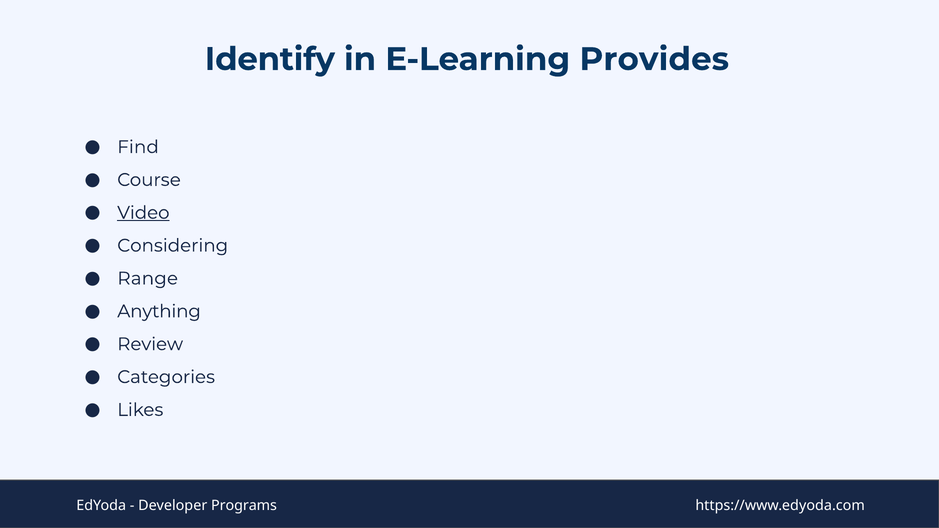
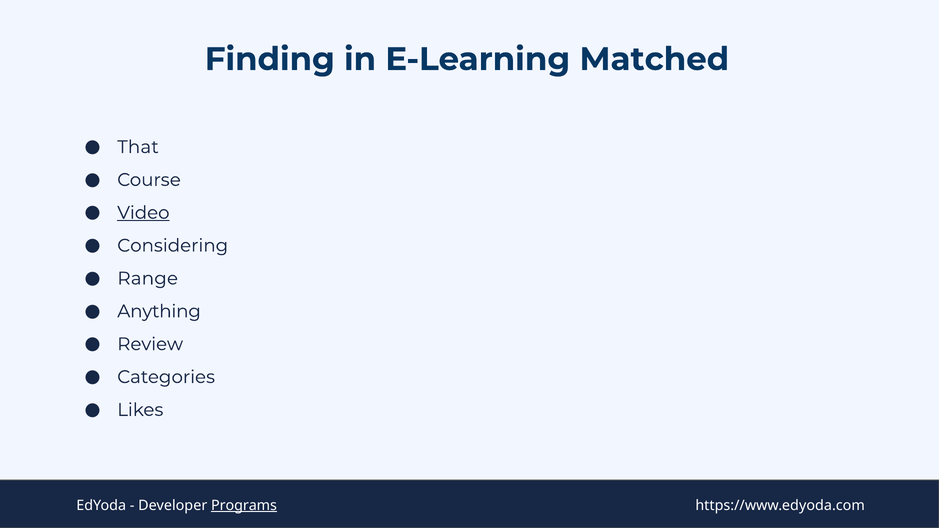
Identify: Identify -> Finding (270, 59)
Provides: Provides -> Matched (654, 59)
Find: Find -> That (138, 147)
Programs underline: none -> present (244, 506)
